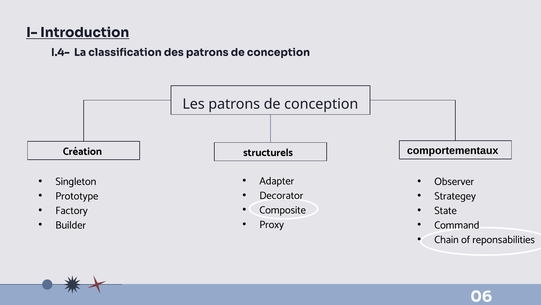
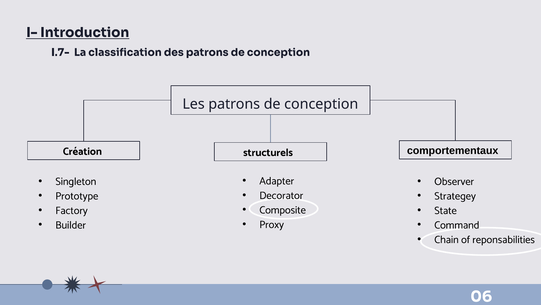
I.4-: I.4- -> I.7- (60, 52)
